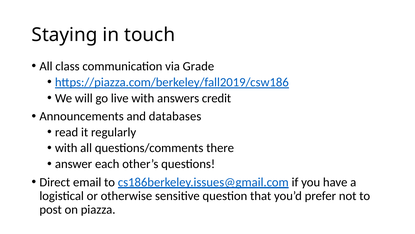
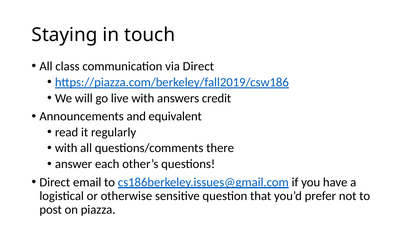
via Grade: Grade -> Direct (198, 66)
databases: databases -> equivalent (175, 116)
